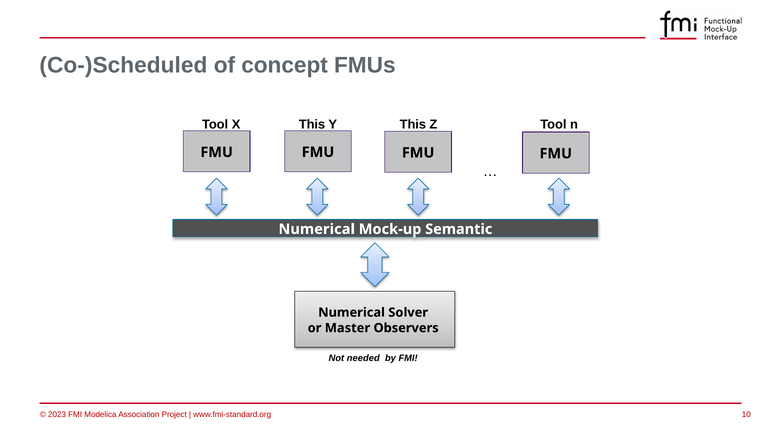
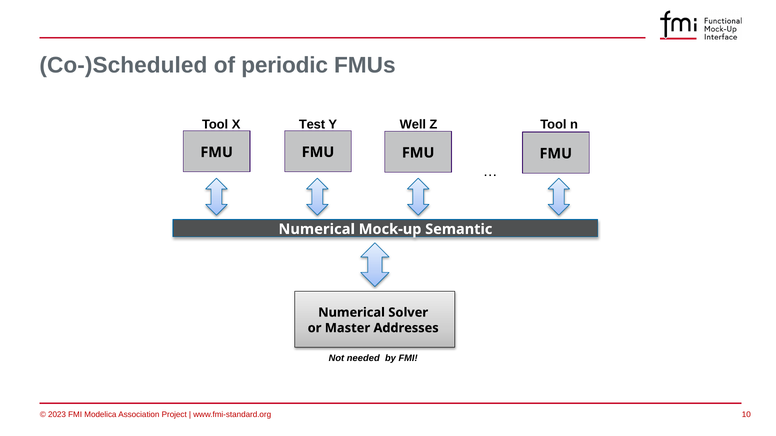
concept: concept -> periodic (285, 66)
X This: This -> Test (312, 125)
Y This: This -> Well (413, 125)
Observers: Observers -> Addresses (406, 328)
